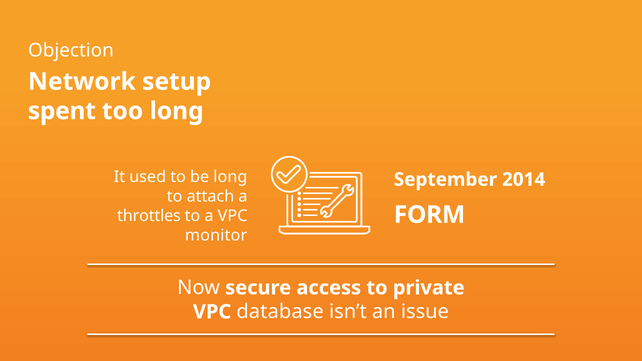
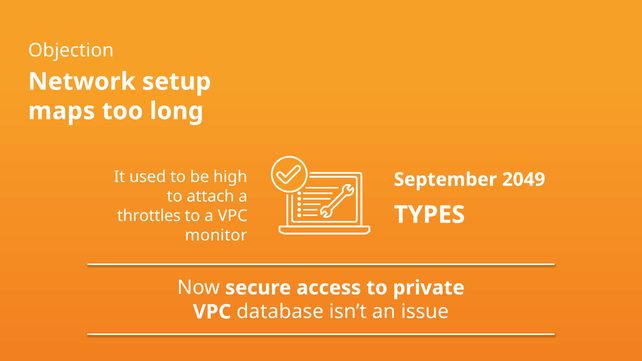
spent: spent -> maps (62, 111)
be long: long -> high (230, 177)
2014: 2014 -> 2049 (524, 180)
FORM: FORM -> TYPES (429, 215)
